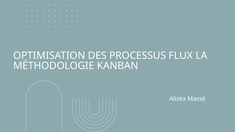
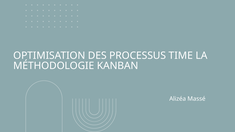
FLUX: FLUX -> TIME (181, 56)
